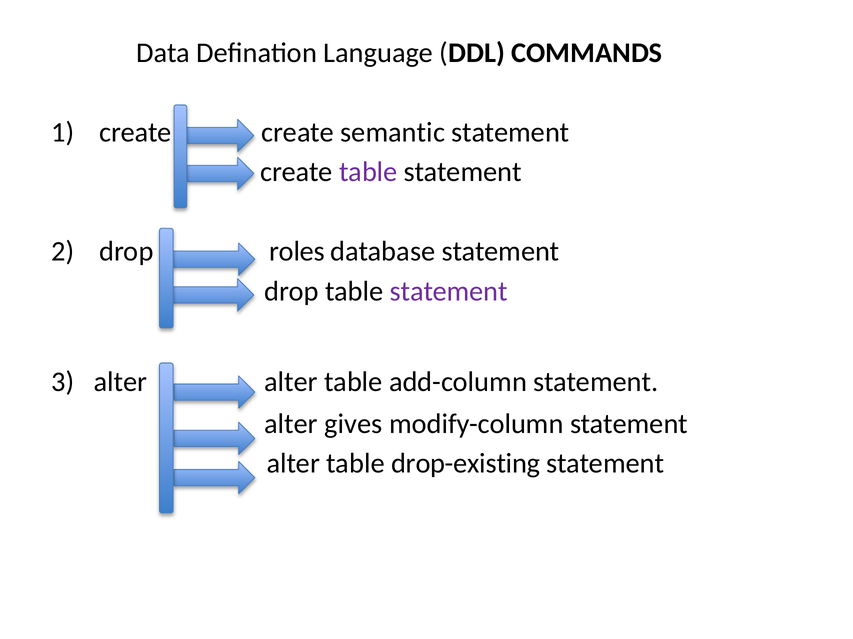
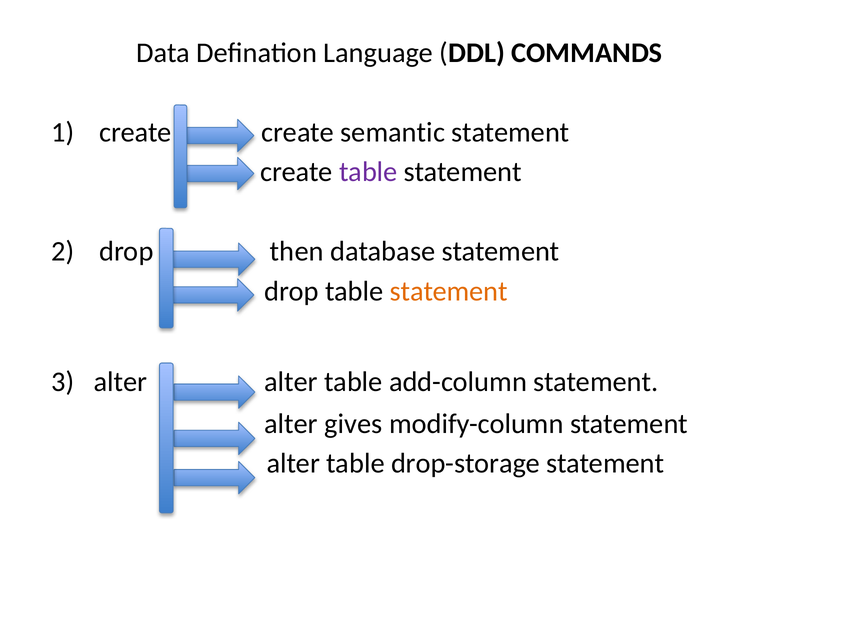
roles: roles -> then (297, 252)
statement colour: purple -> orange (449, 292)
drop-existing: drop-existing -> drop-storage (466, 464)
